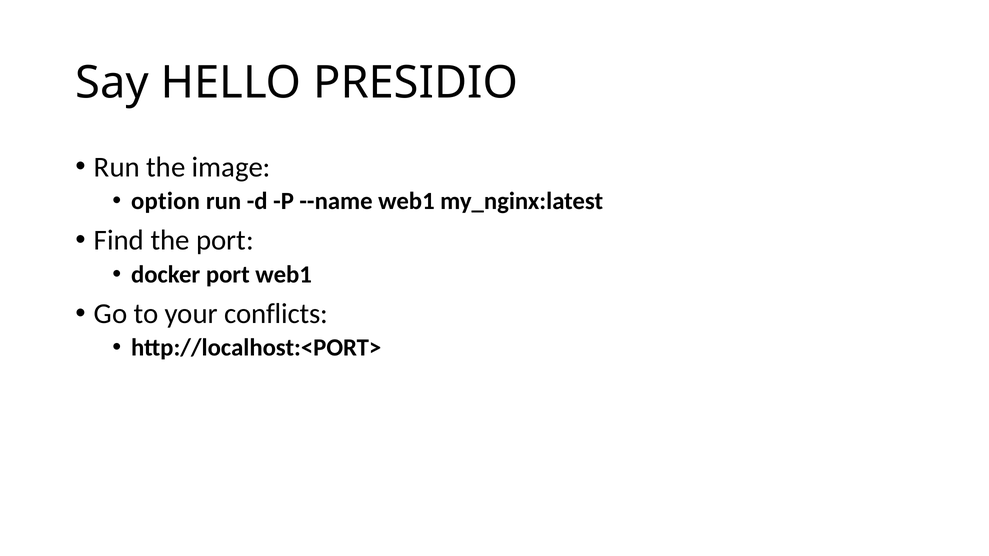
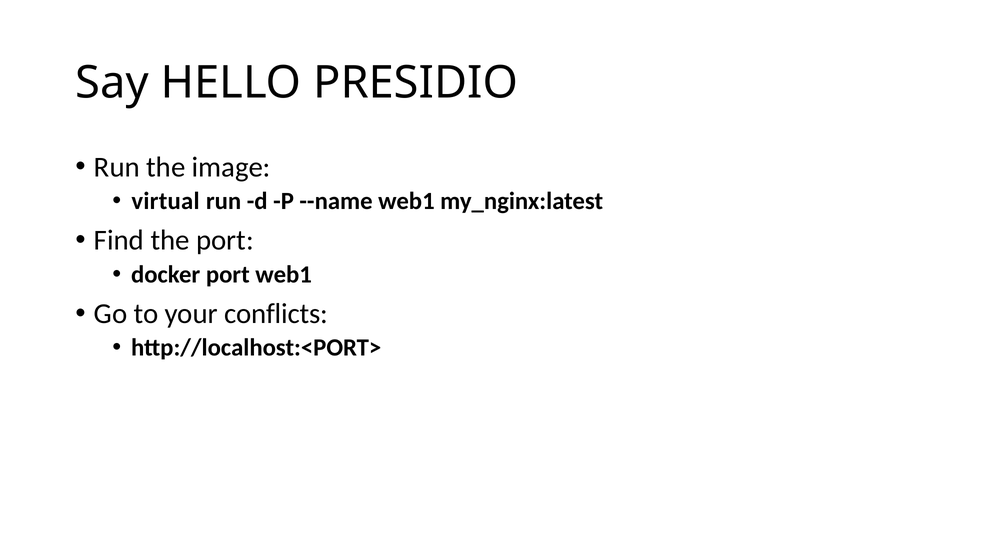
option: option -> virtual (166, 201)
